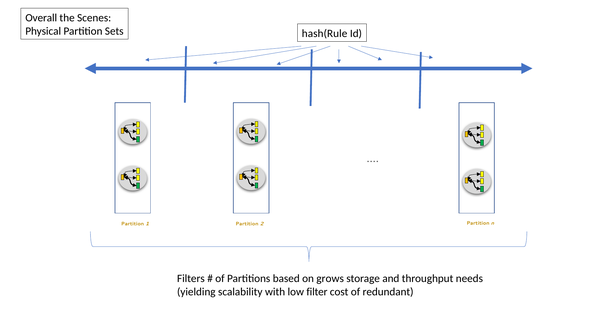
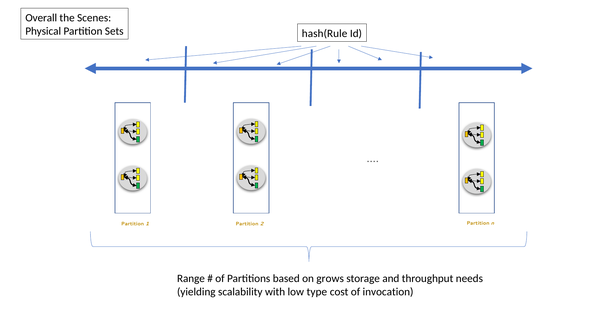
Filters: Filters -> Range (191, 278)
filter: filter -> type (317, 292)
redundant: redundant -> invocation (388, 292)
